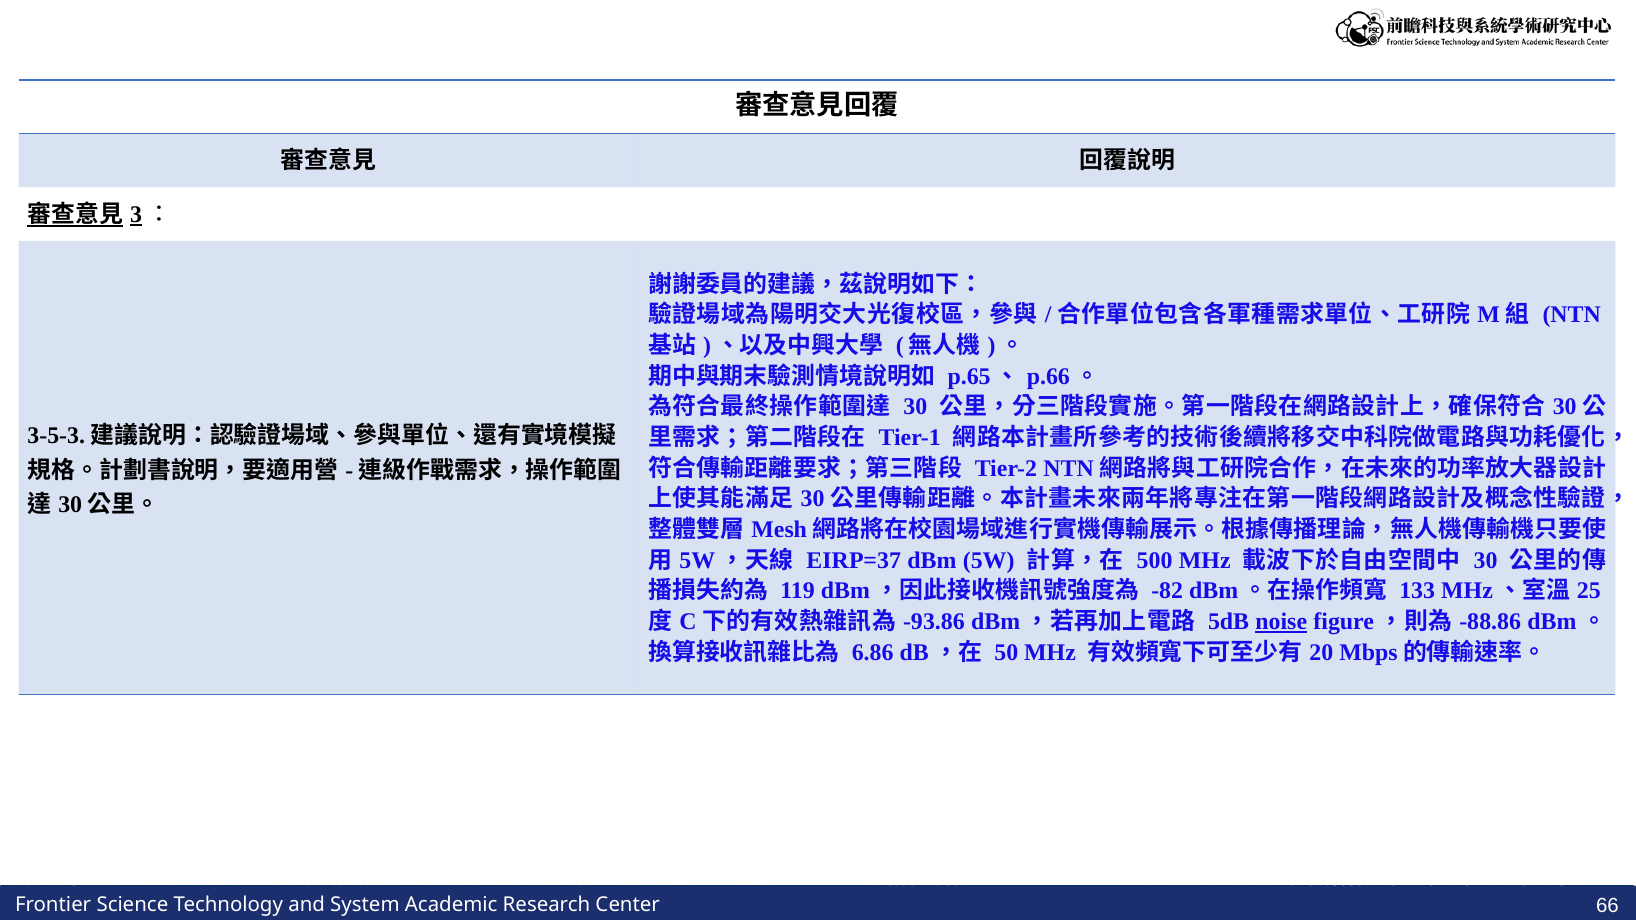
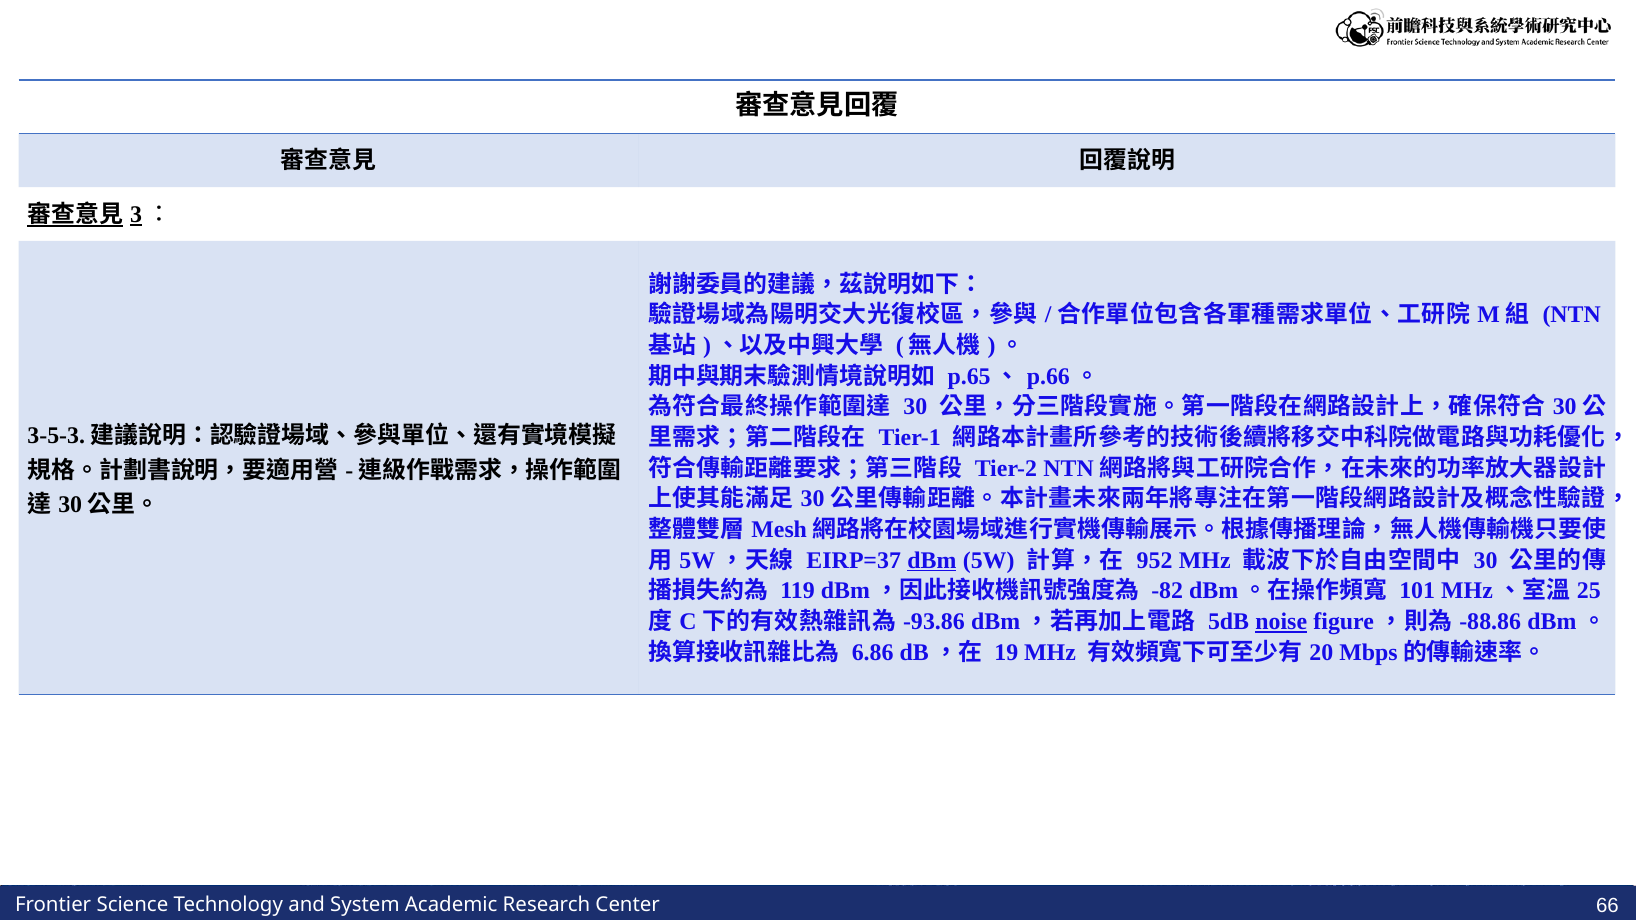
dBm underline: none -> present (932, 560)
500: 500 -> 952 (1155, 560)
133: 133 -> 101 (1417, 591)
50: 50 -> 19 (1006, 652)
